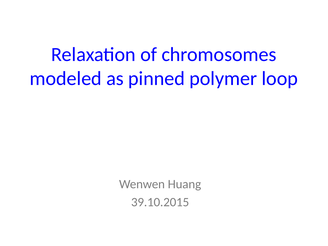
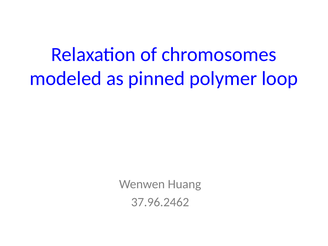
39.10.2015: 39.10.2015 -> 37.96.2462 (160, 202)
